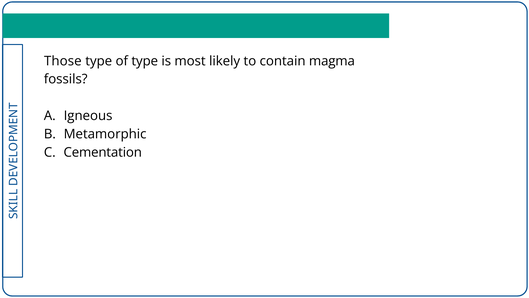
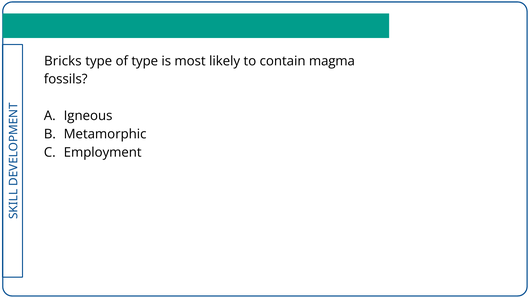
Those: Those -> Bricks (63, 61)
Cementation: Cementation -> Employment (103, 152)
